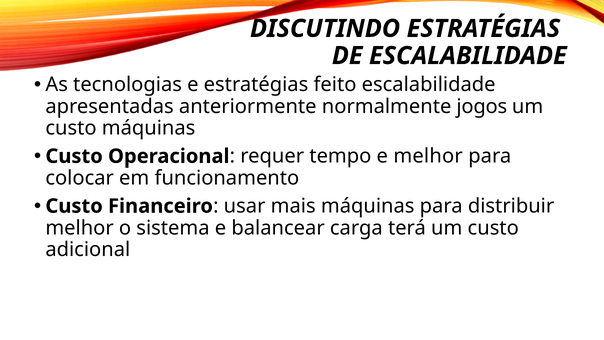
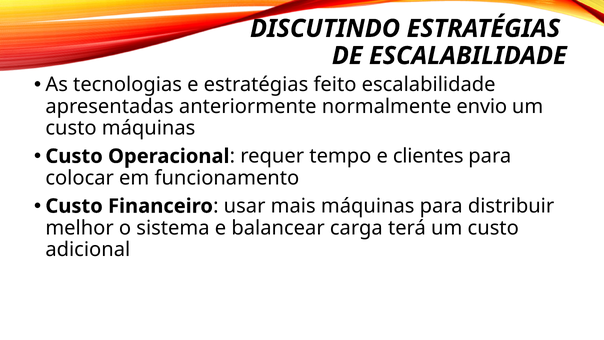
jogos: jogos -> envio (482, 106)
e melhor: melhor -> clientes (428, 156)
